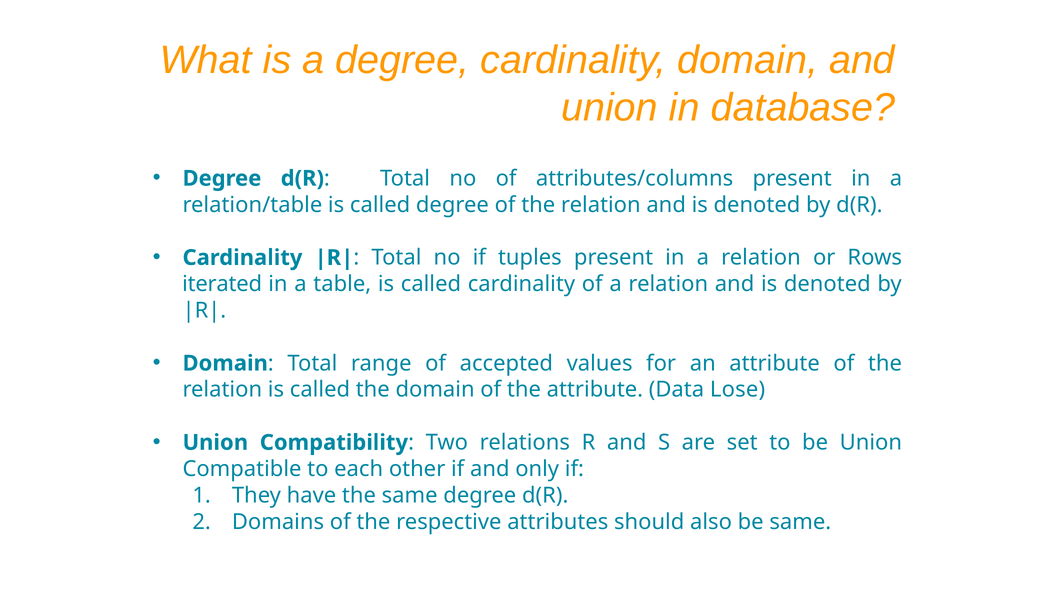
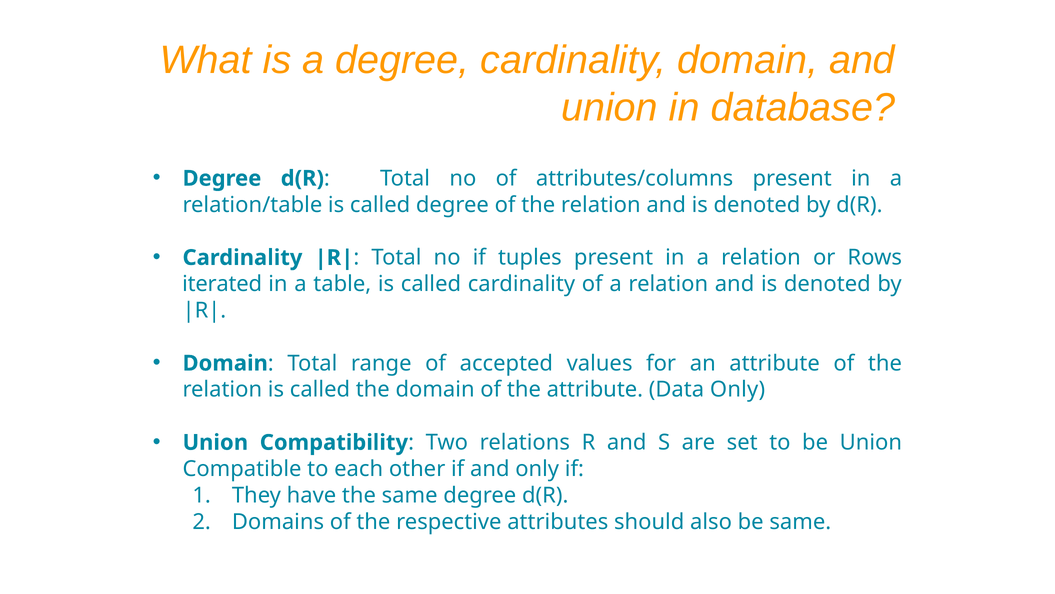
Data Lose: Lose -> Only (738, 389)
